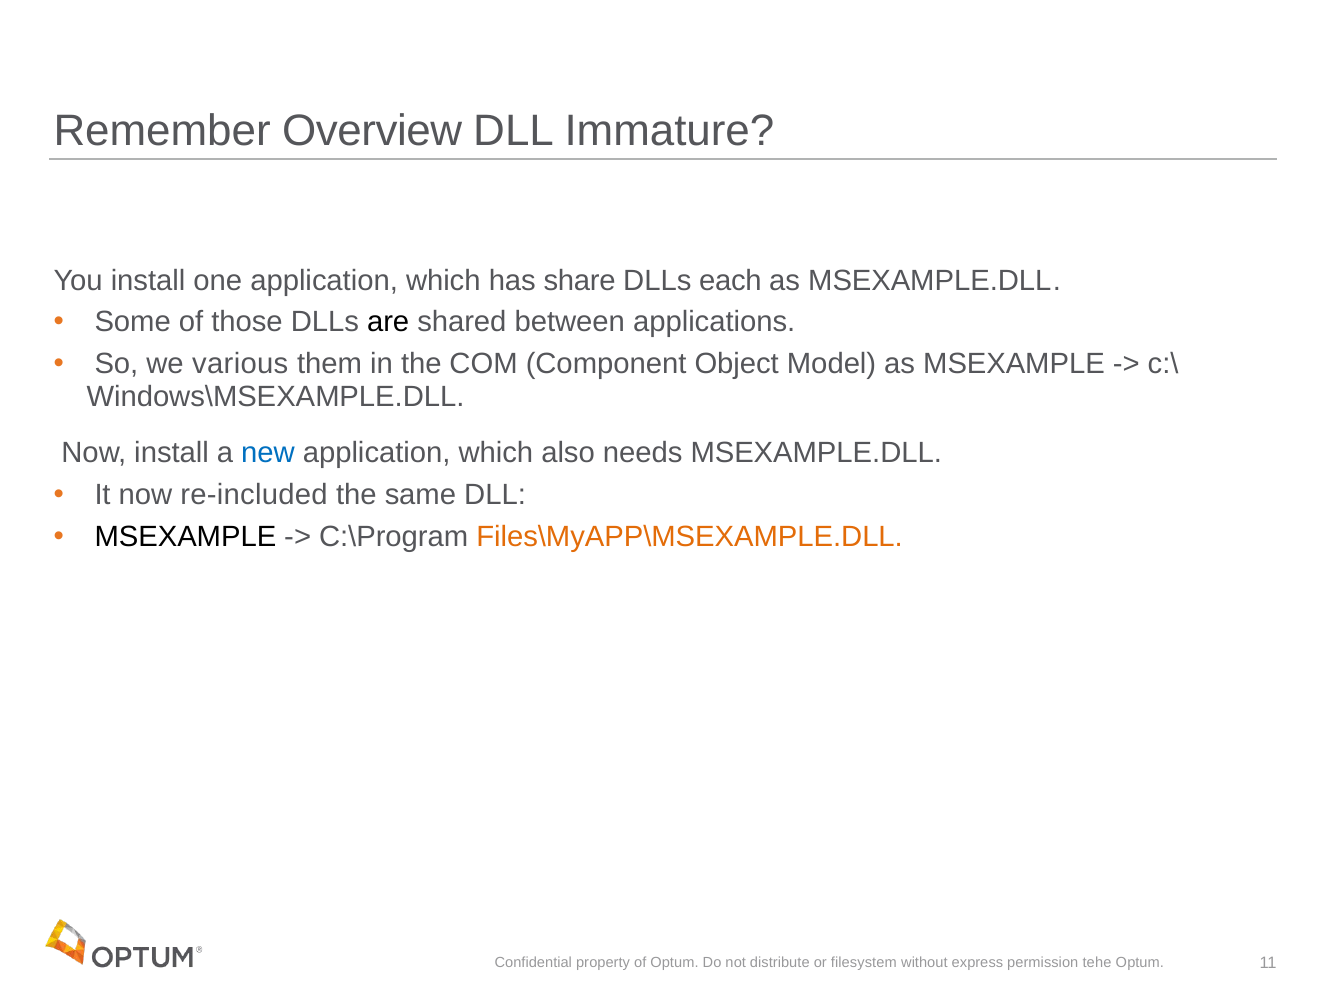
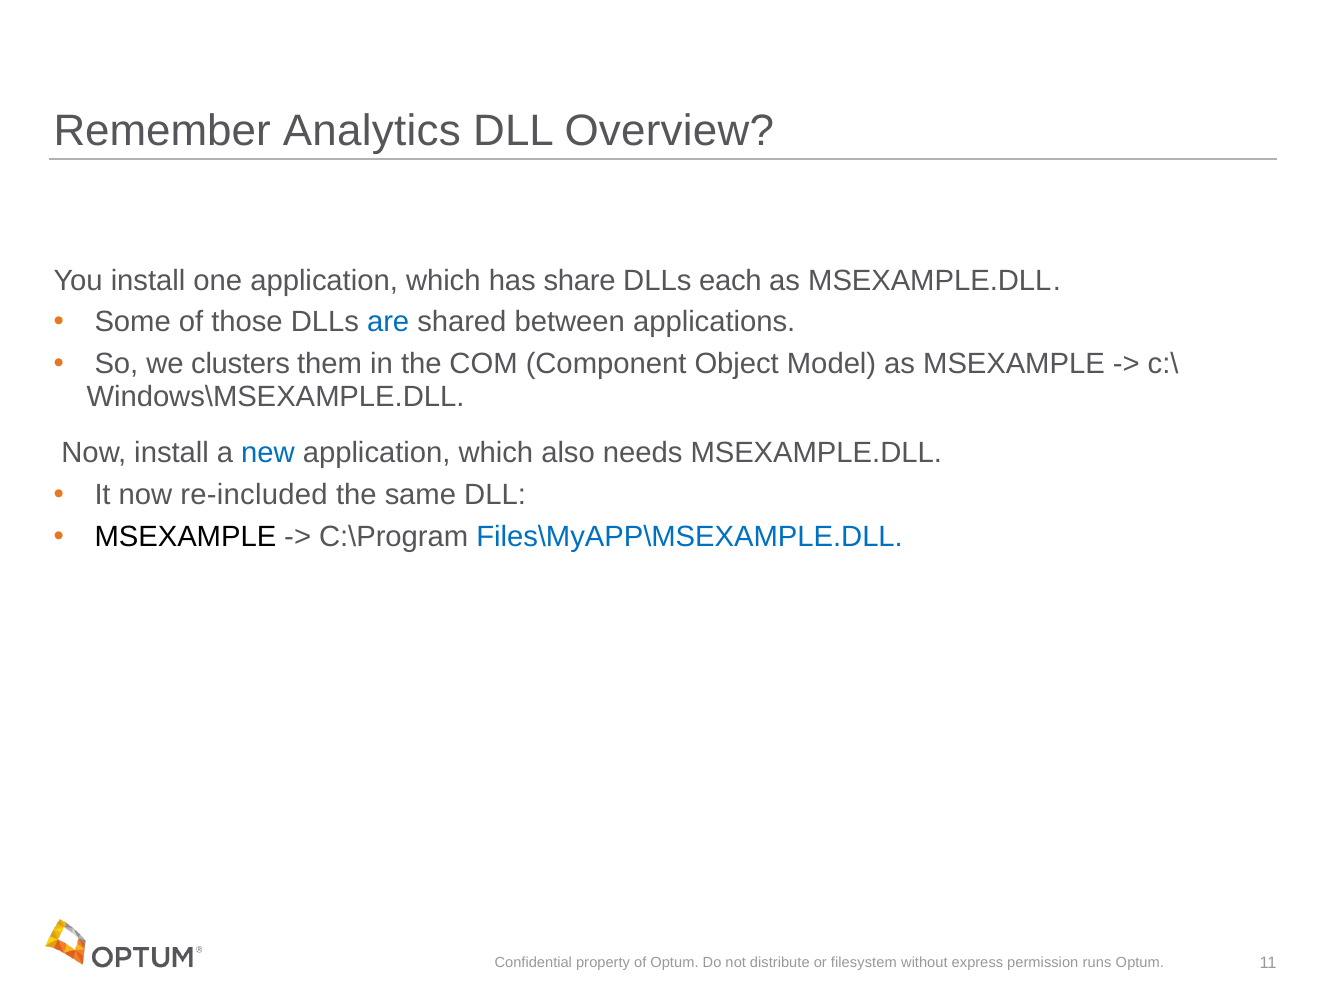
Overview: Overview -> Analytics (372, 131)
Immature: Immature -> Overview (669, 131)
are colour: black -> blue (388, 322)
various: various -> clusters (241, 363)
Files\MyAPP\MSEXAMPLE.DLL colour: orange -> blue (690, 536)
tehe: tehe -> runs (1097, 962)
